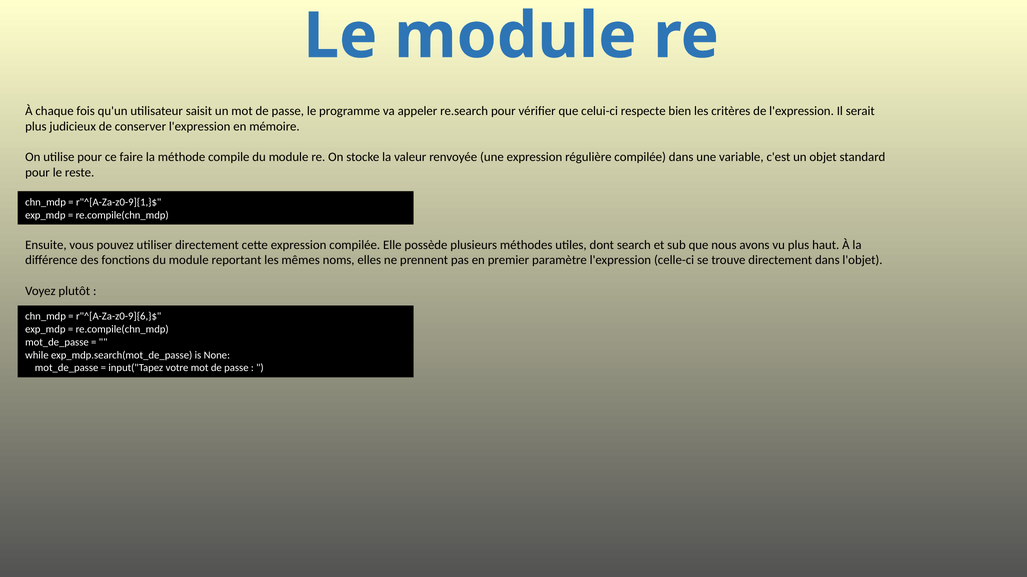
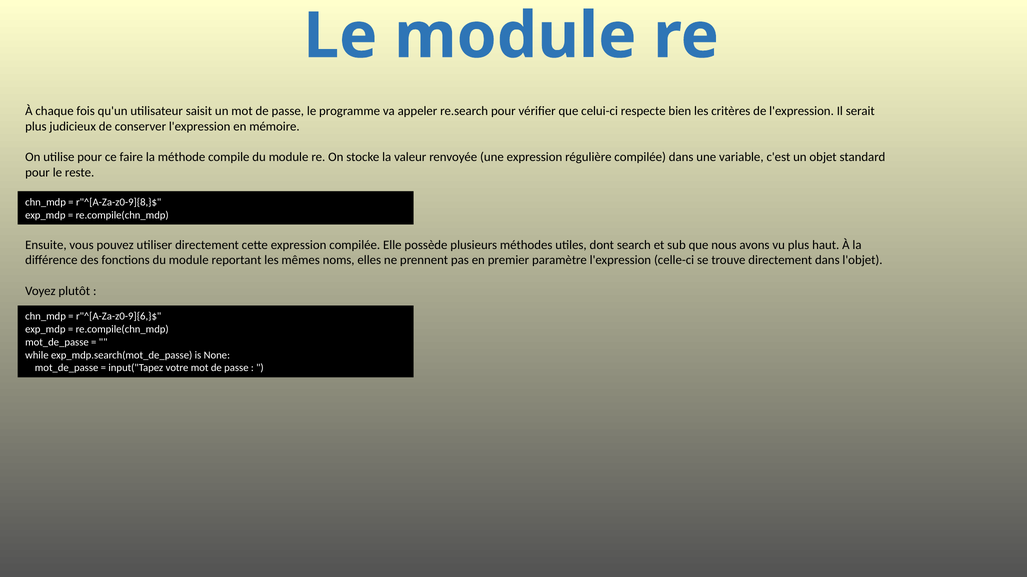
r"^[A-Za-z0-9]{1,}$: r"^[A-Za-z0-9]{1,}$ -> r"^[A-Za-z0-9]{8,}$ (119, 202)
